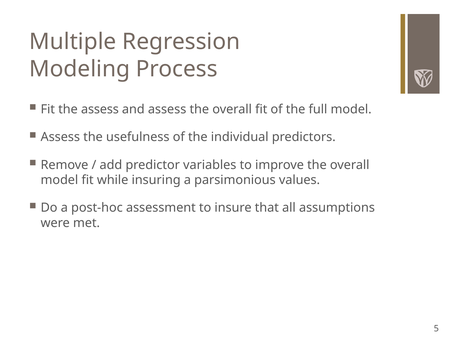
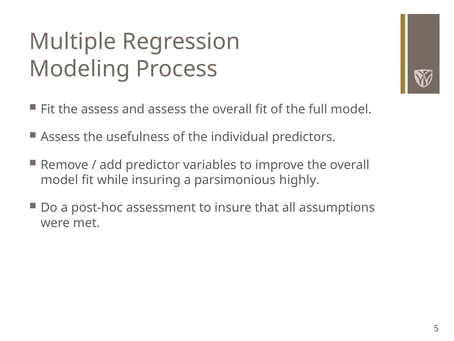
values: values -> highly (299, 180)
